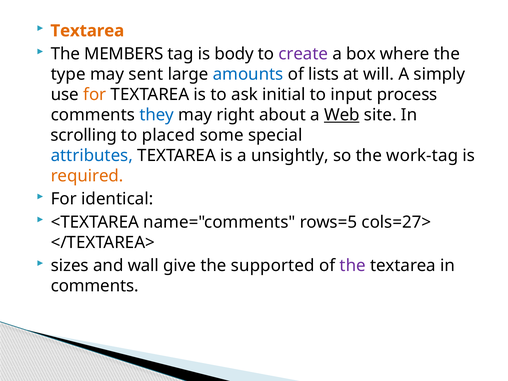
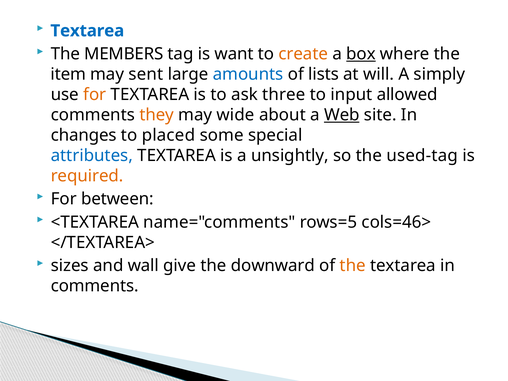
Textarea colour: orange -> blue (87, 31)
body: body -> want (234, 54)
create colour: purple -> orange (303, 54)
box underline: none -> present (361, 54)
type: type -> item (68, 74)
initial: initial -> three (284, 95)
process: process -> allowed (407, 95)
they colour: blue -> orange (157, 115)
right: right -> wide (236, 115)
scrolling: scrolling -> changes (84, 135)
work-tag: work-tag -> used-tag (422, 156)
identical: identical -> between (117, 199)
cols=27>: cols=27> -> cols=46> (396, 222)
supported: supported -> downward (273, 266)
the colour: purple -> orange (353, 266)
